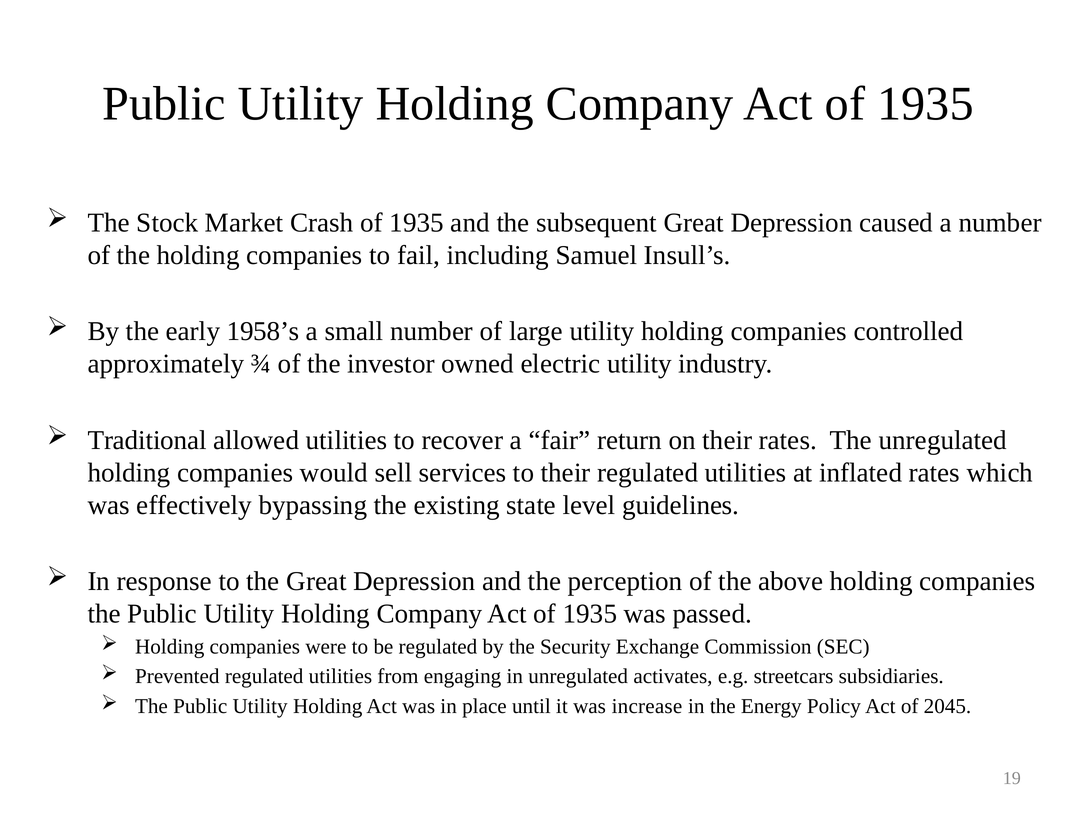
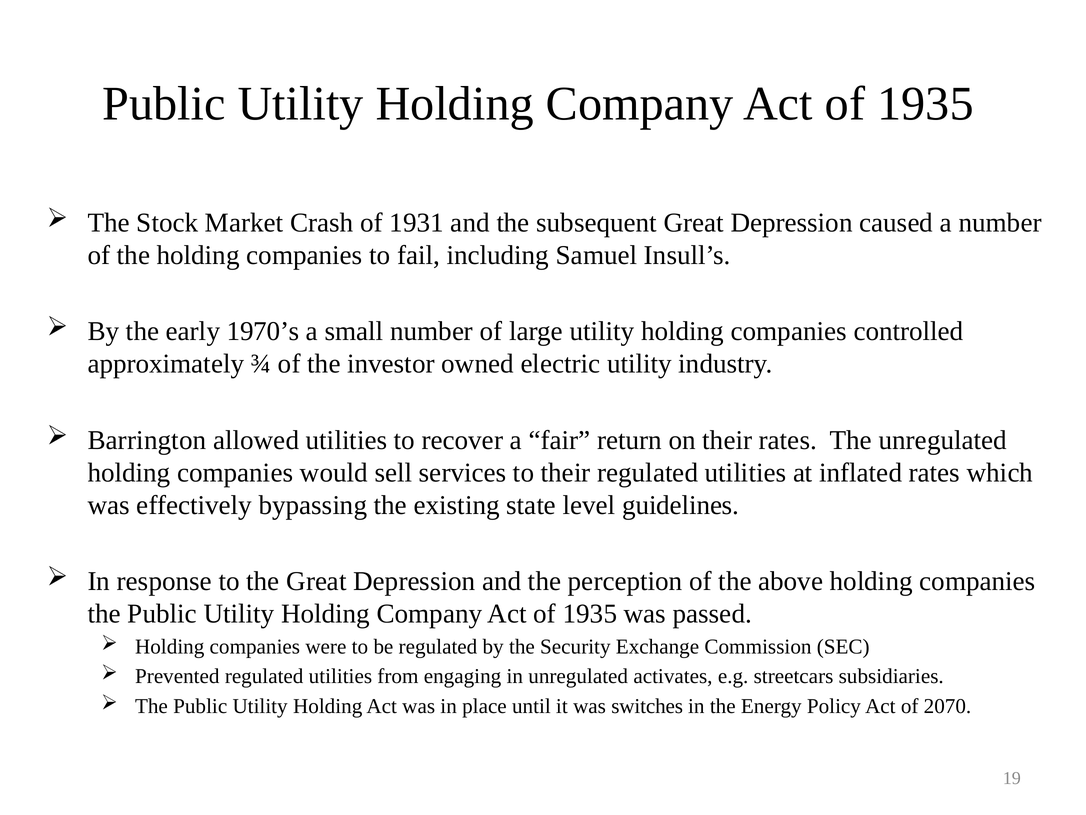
Crash of 1935: 1935 -> 1931 (417, 223)
1958’s: 1958’s -> 1970’s (263, 331)
Traditional: Traditional -> Barrington (147, 440)
increase: increase -> switches (647, 706)
2045: 2045 -> 2070 (947, 706)
